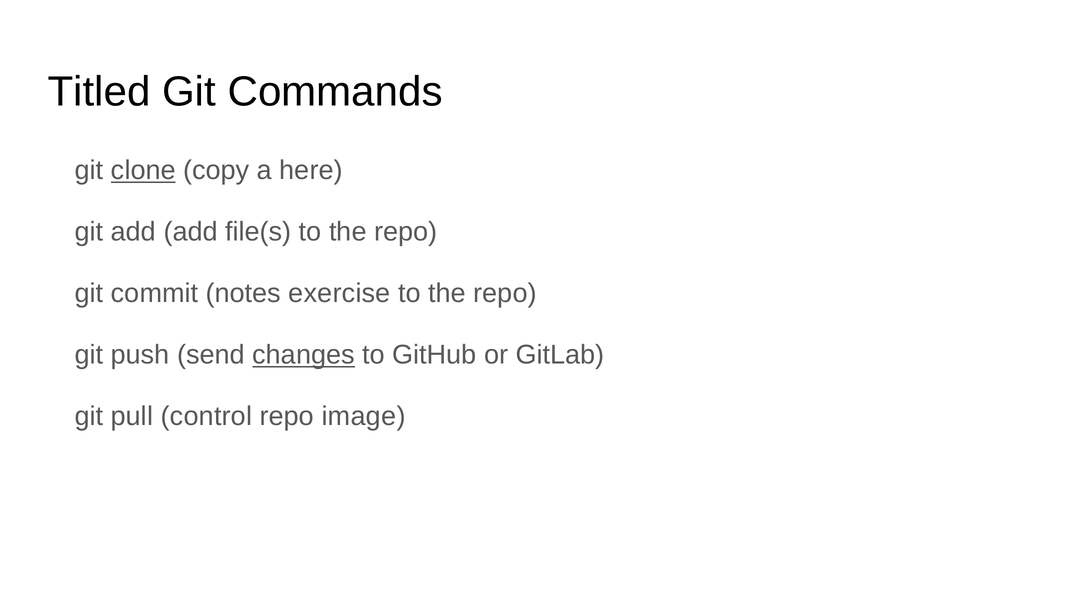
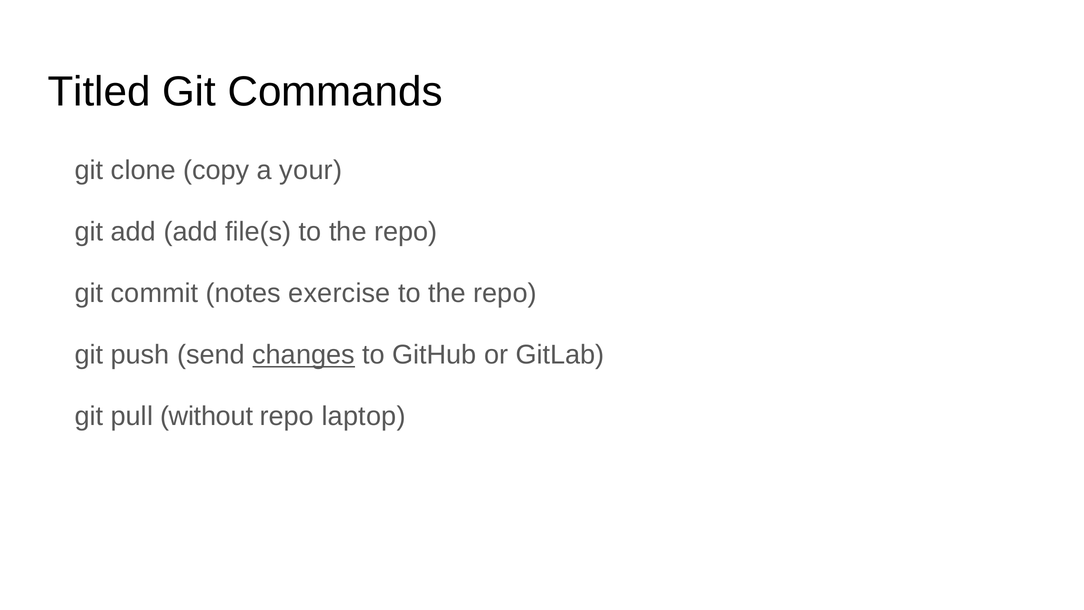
clone underline: present -> none (143, 170)
here: here -> your (311, 170)
control: control -> without (207, 416)
image: image -> laptop (364, 416)
